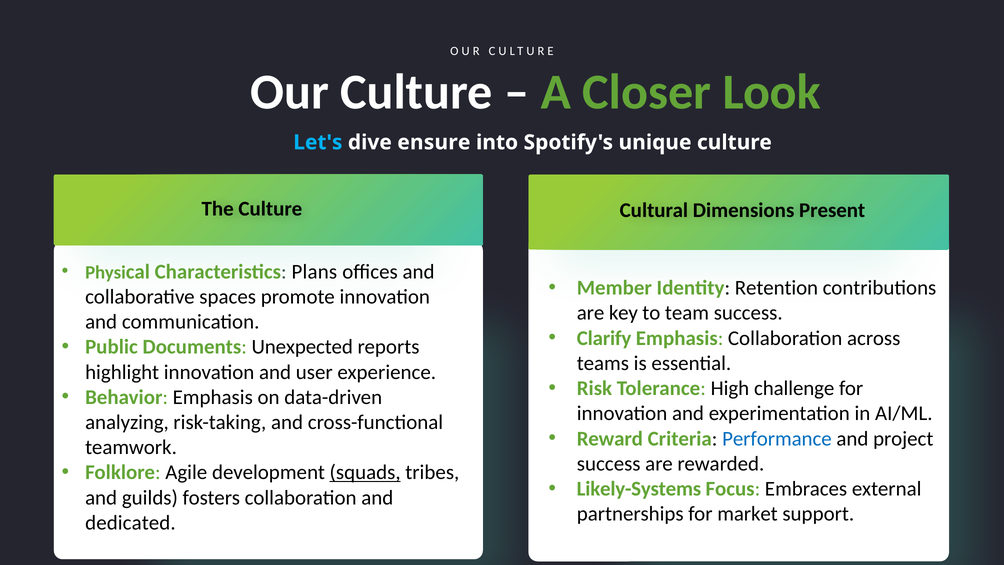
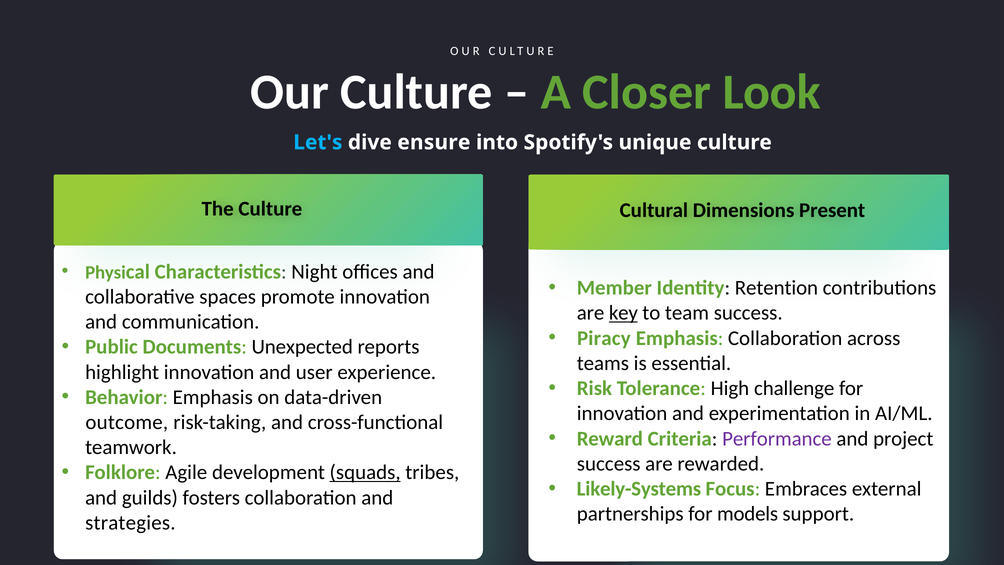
Plans: Plans -> Night (314, 271)
key underline: none -> present (623, 313)
Clarify: Clarify -> Piracy (604, 338)
analyzing: analyzing -> outcome (127, 422)
Performance colour: blue -> purple (777, 438)
market: market -> models (748, 514)
dedicated: dedicated -> strategies (130, 523)
